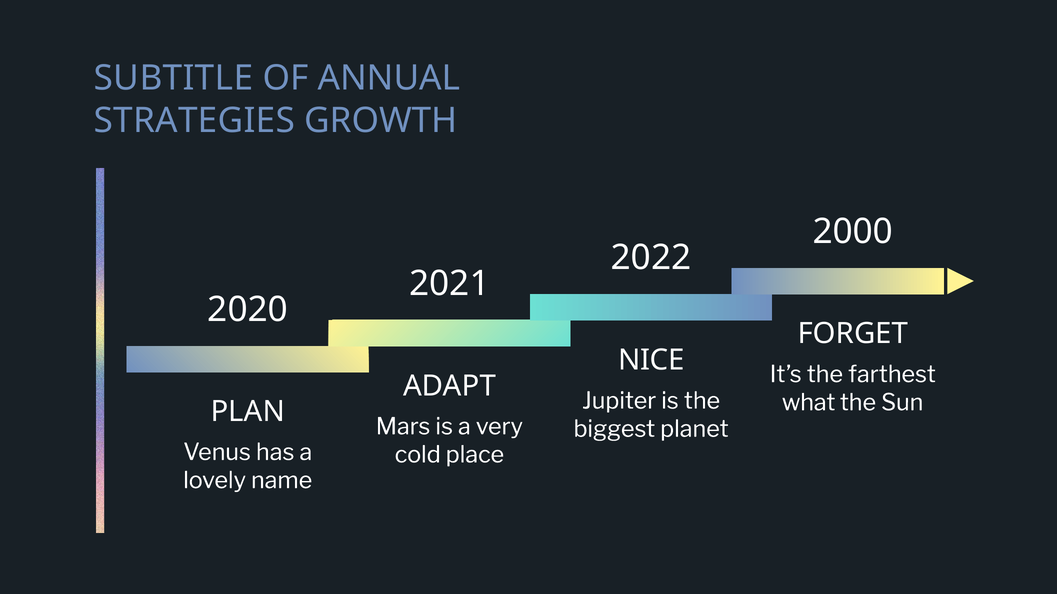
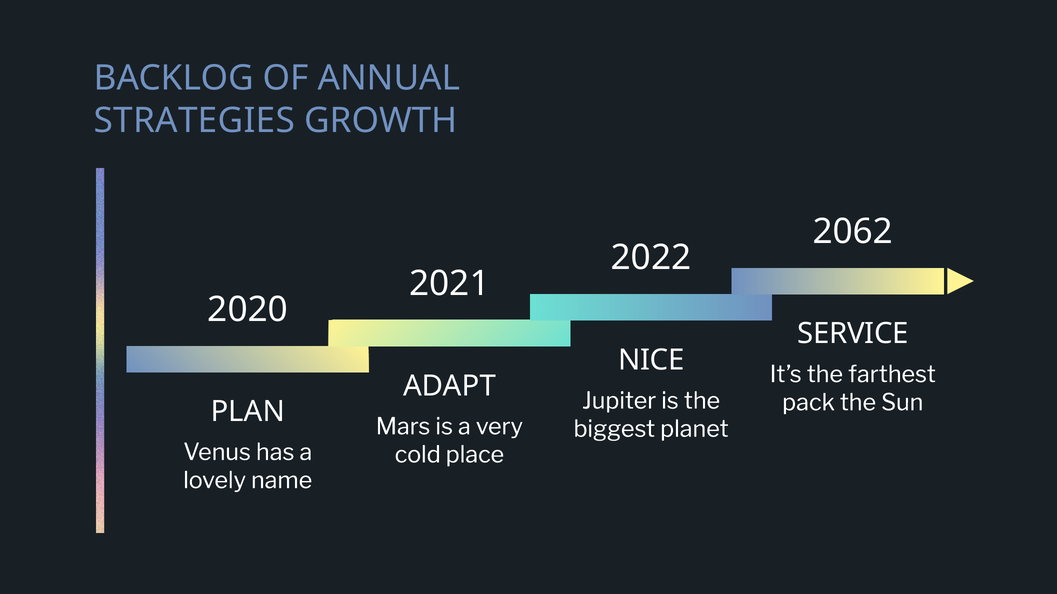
SUBTITLE: SUBTITLE -> BACKLOG (174, 78)
2000: 2000 -> 2062 (853, 232)
FORGET: FORGET -> SERVICE (853, 334)
what: what -> pack (808, 403)
